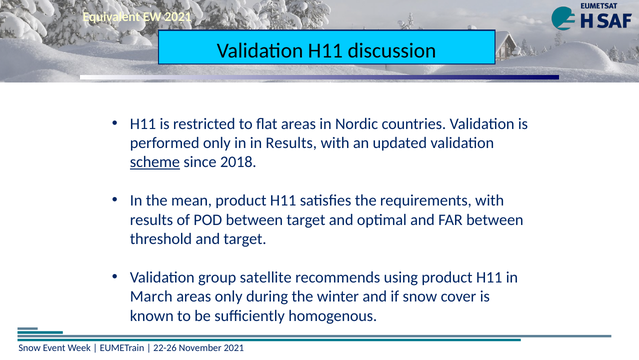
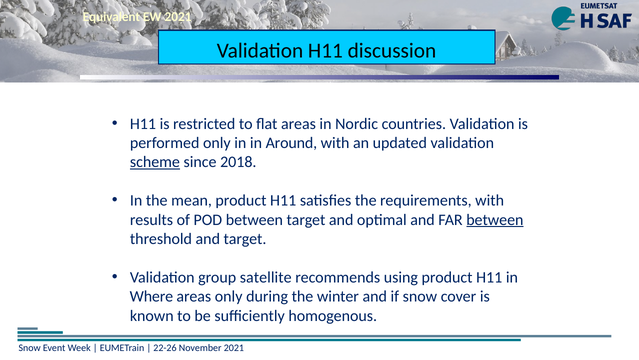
in Results: Results -> Around (291, 143)
between underline: none -> present (495, 219)
March: March -> Where (151, 296)
